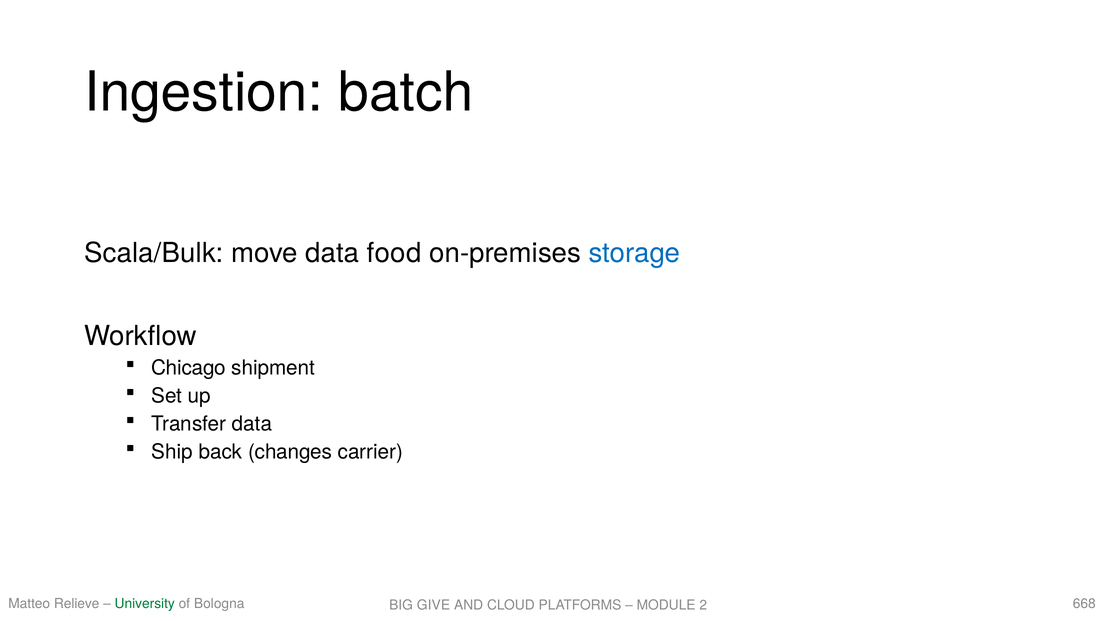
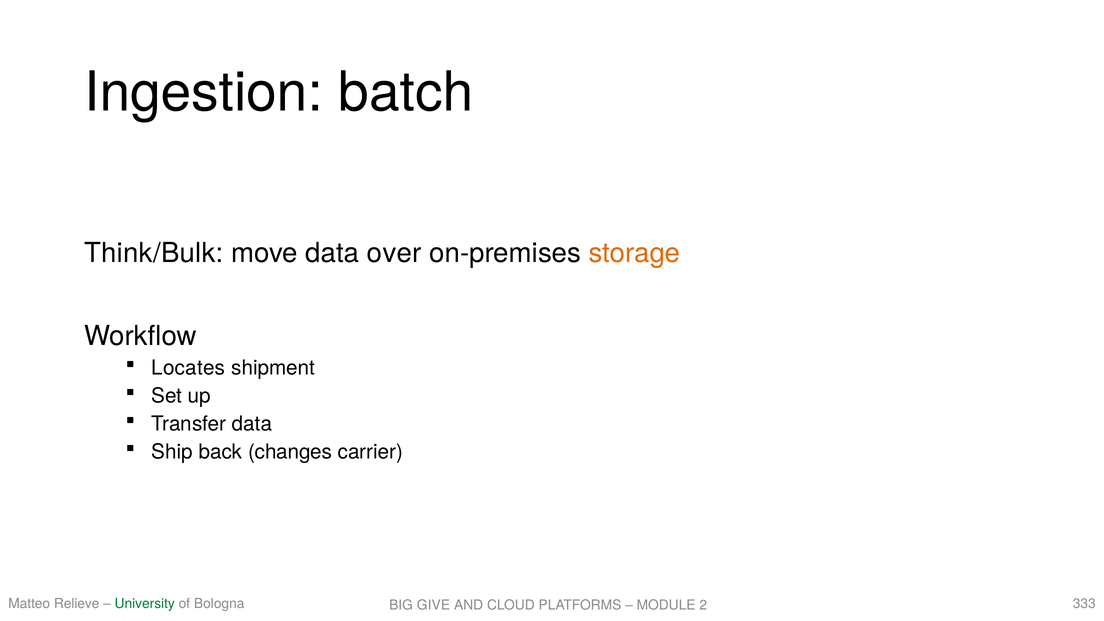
Scala/Bulk: Scala/Bulk -> Think/Bulk (154, 253)
food: food -> over (394, 253)
storage colour: blue -> orange (634, 253)
Chicago: Chicago -> Locates (188, 368)
668: 668 -> 333 (1084, 604)
